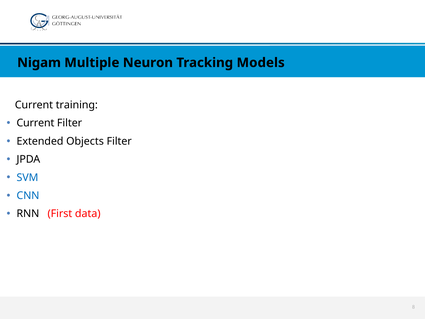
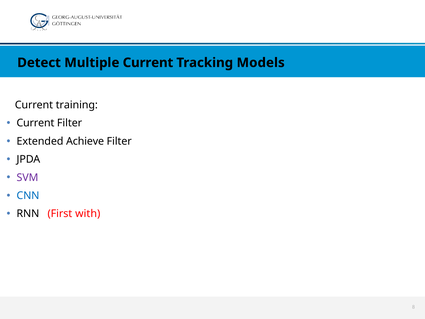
Nigam: Nigam -> Detect (39, 63)
Multiple Neuron: Neuron -> Current (148, 63)
Objects: Objects -> Achieve (85, 141)
SVM colour: blue -> purple (27, 177)
data: data -> with (88, 214)
